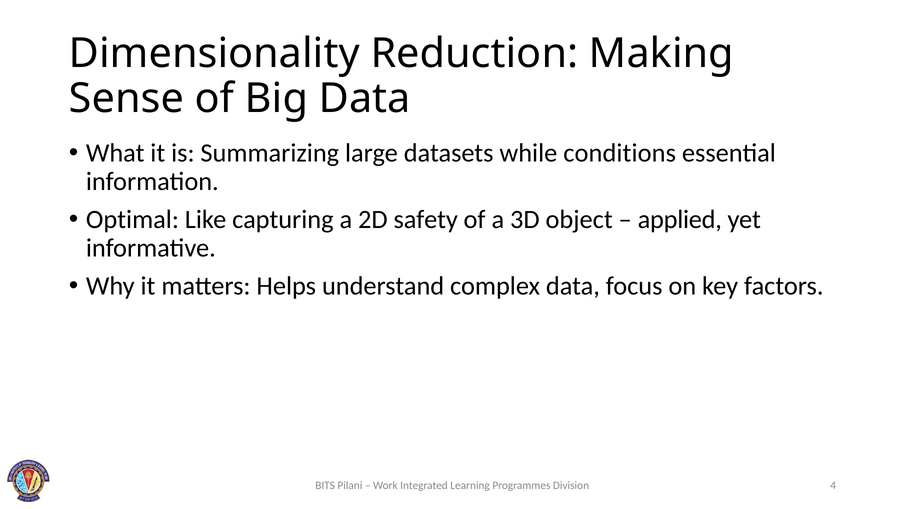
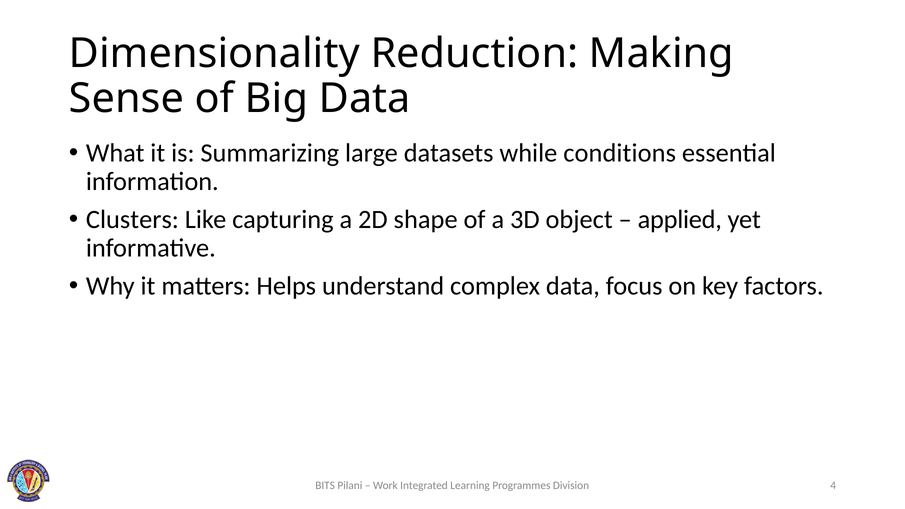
Optimal: Optimal -> Clusters (132, 219)
safety: safety -> shape (426, 219)
